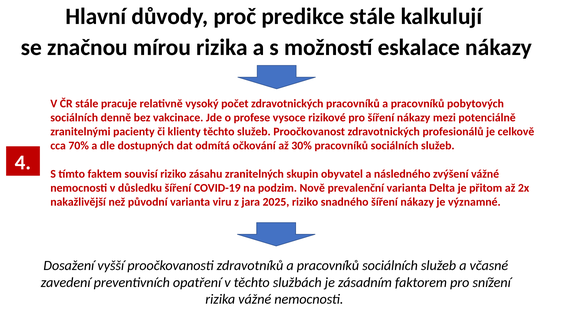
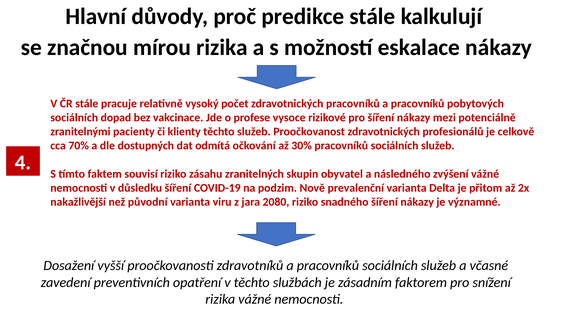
denně: denně -> dopad (116, 118)
2025: 2025 -> 2080 (276, 202)
